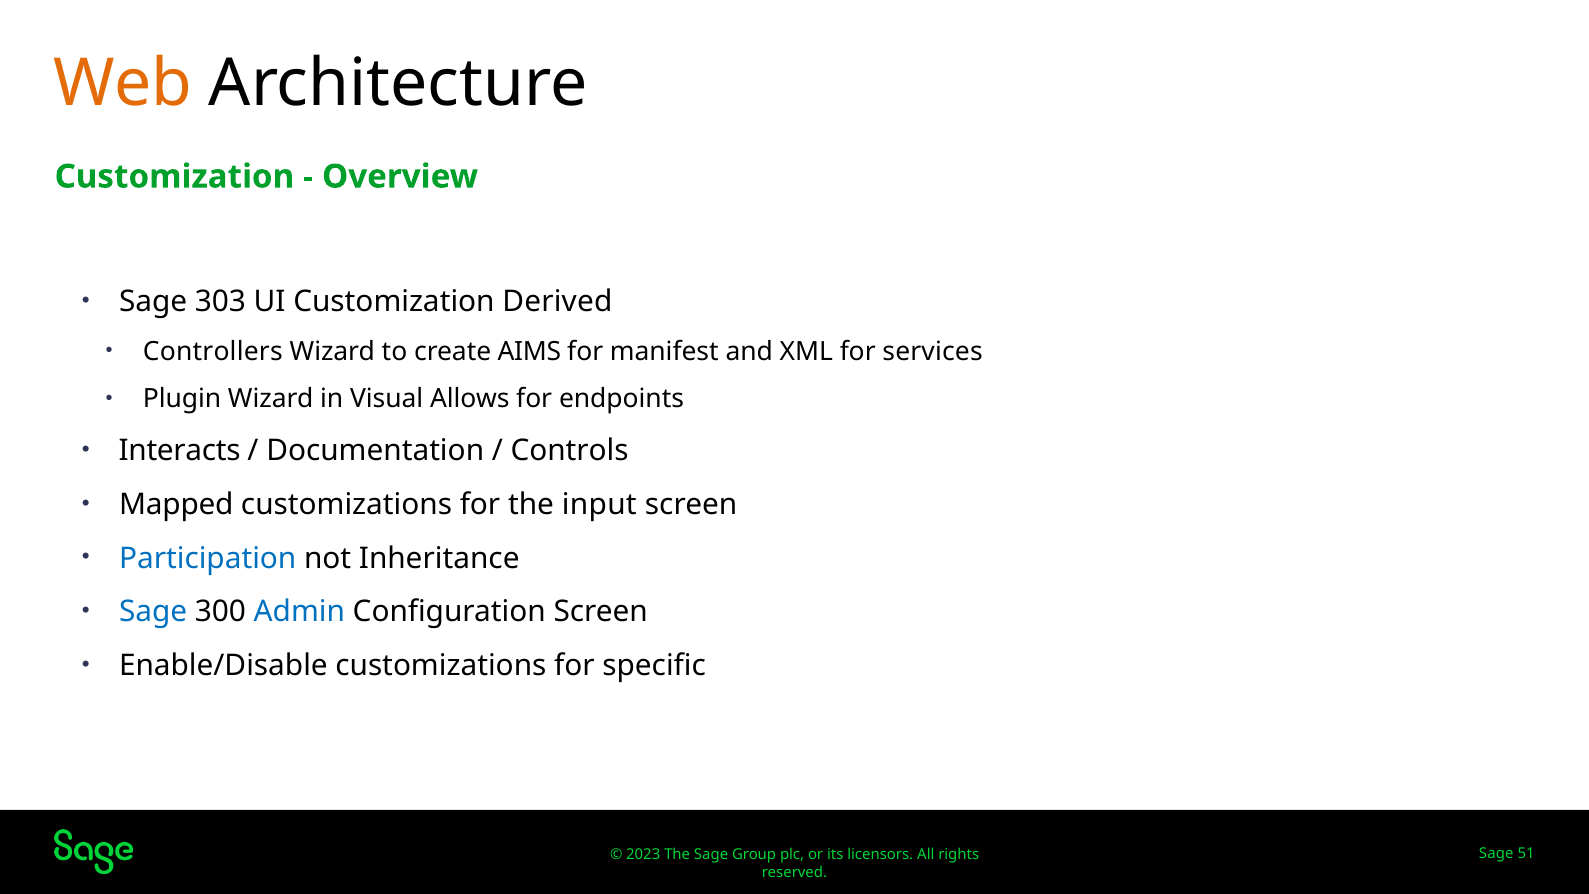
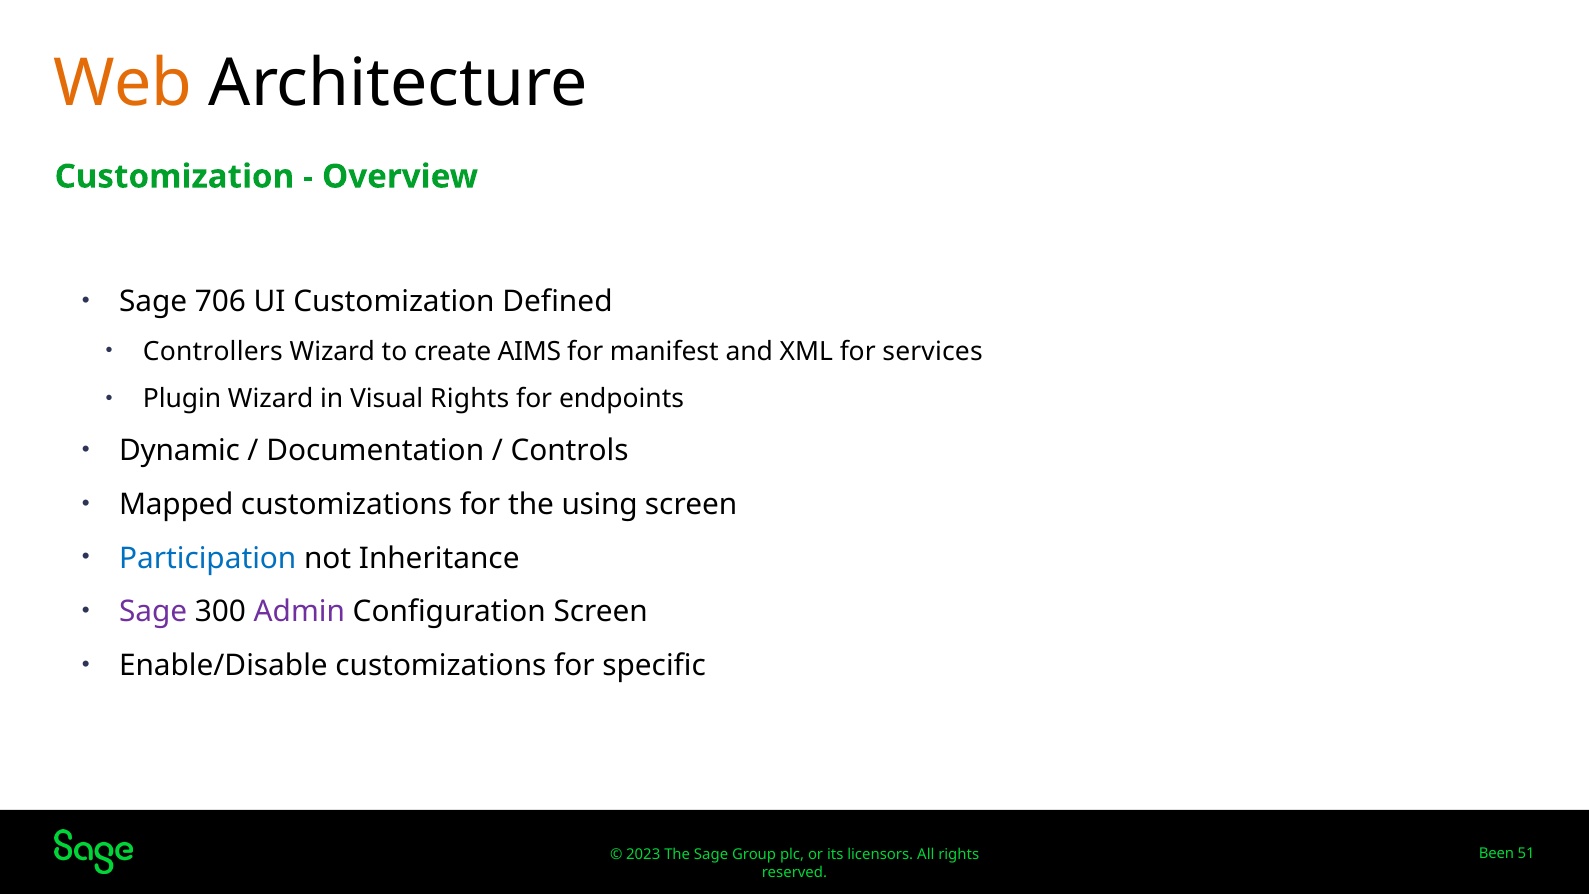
303: 303 -> 706 (220, 302)
Derived: Derived -> Defined (557, 302)
Visual Allows: Allows -> Rights (470, 399)
Interacts: Interacts -> Dynamic (180, 451)
input: input -> using (600, 505)
Sage colour: blue -> purple (153, 612)
Admin colour: blue -> purple (299, 612)
Sage: Sage -> Been (1496, 853)
